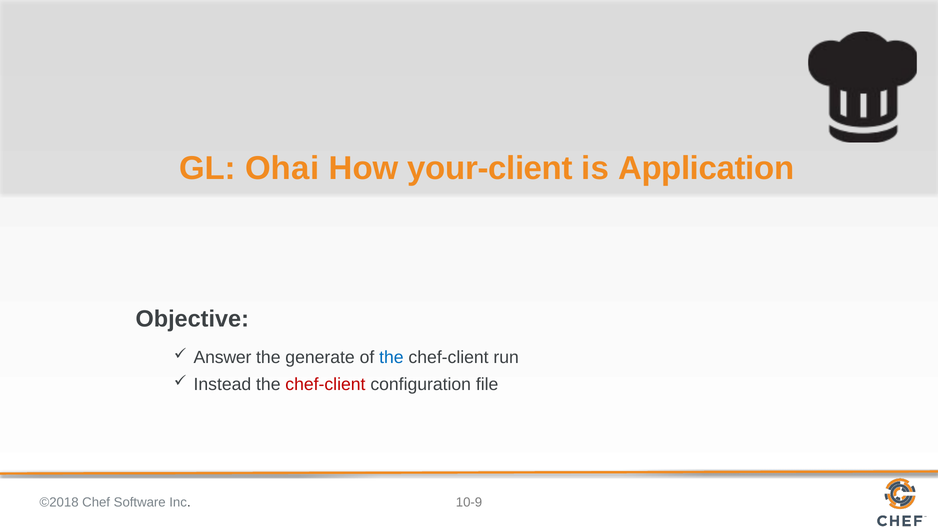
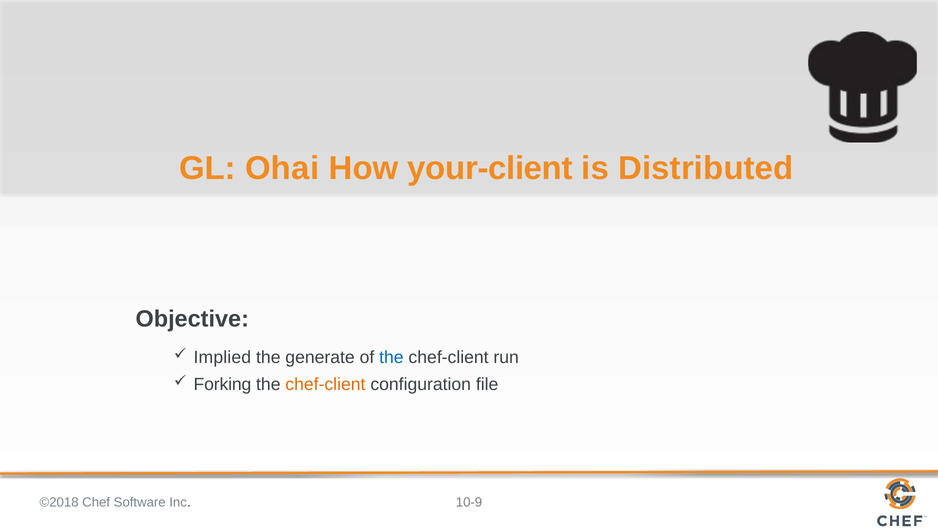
Application: Application -> Distributed (706, 168)
Answer: Answer -> Implied (222, 357)
Instead: Instead -> Forking (222, 384)
chef-client colour: red -> orange (325, 384)
